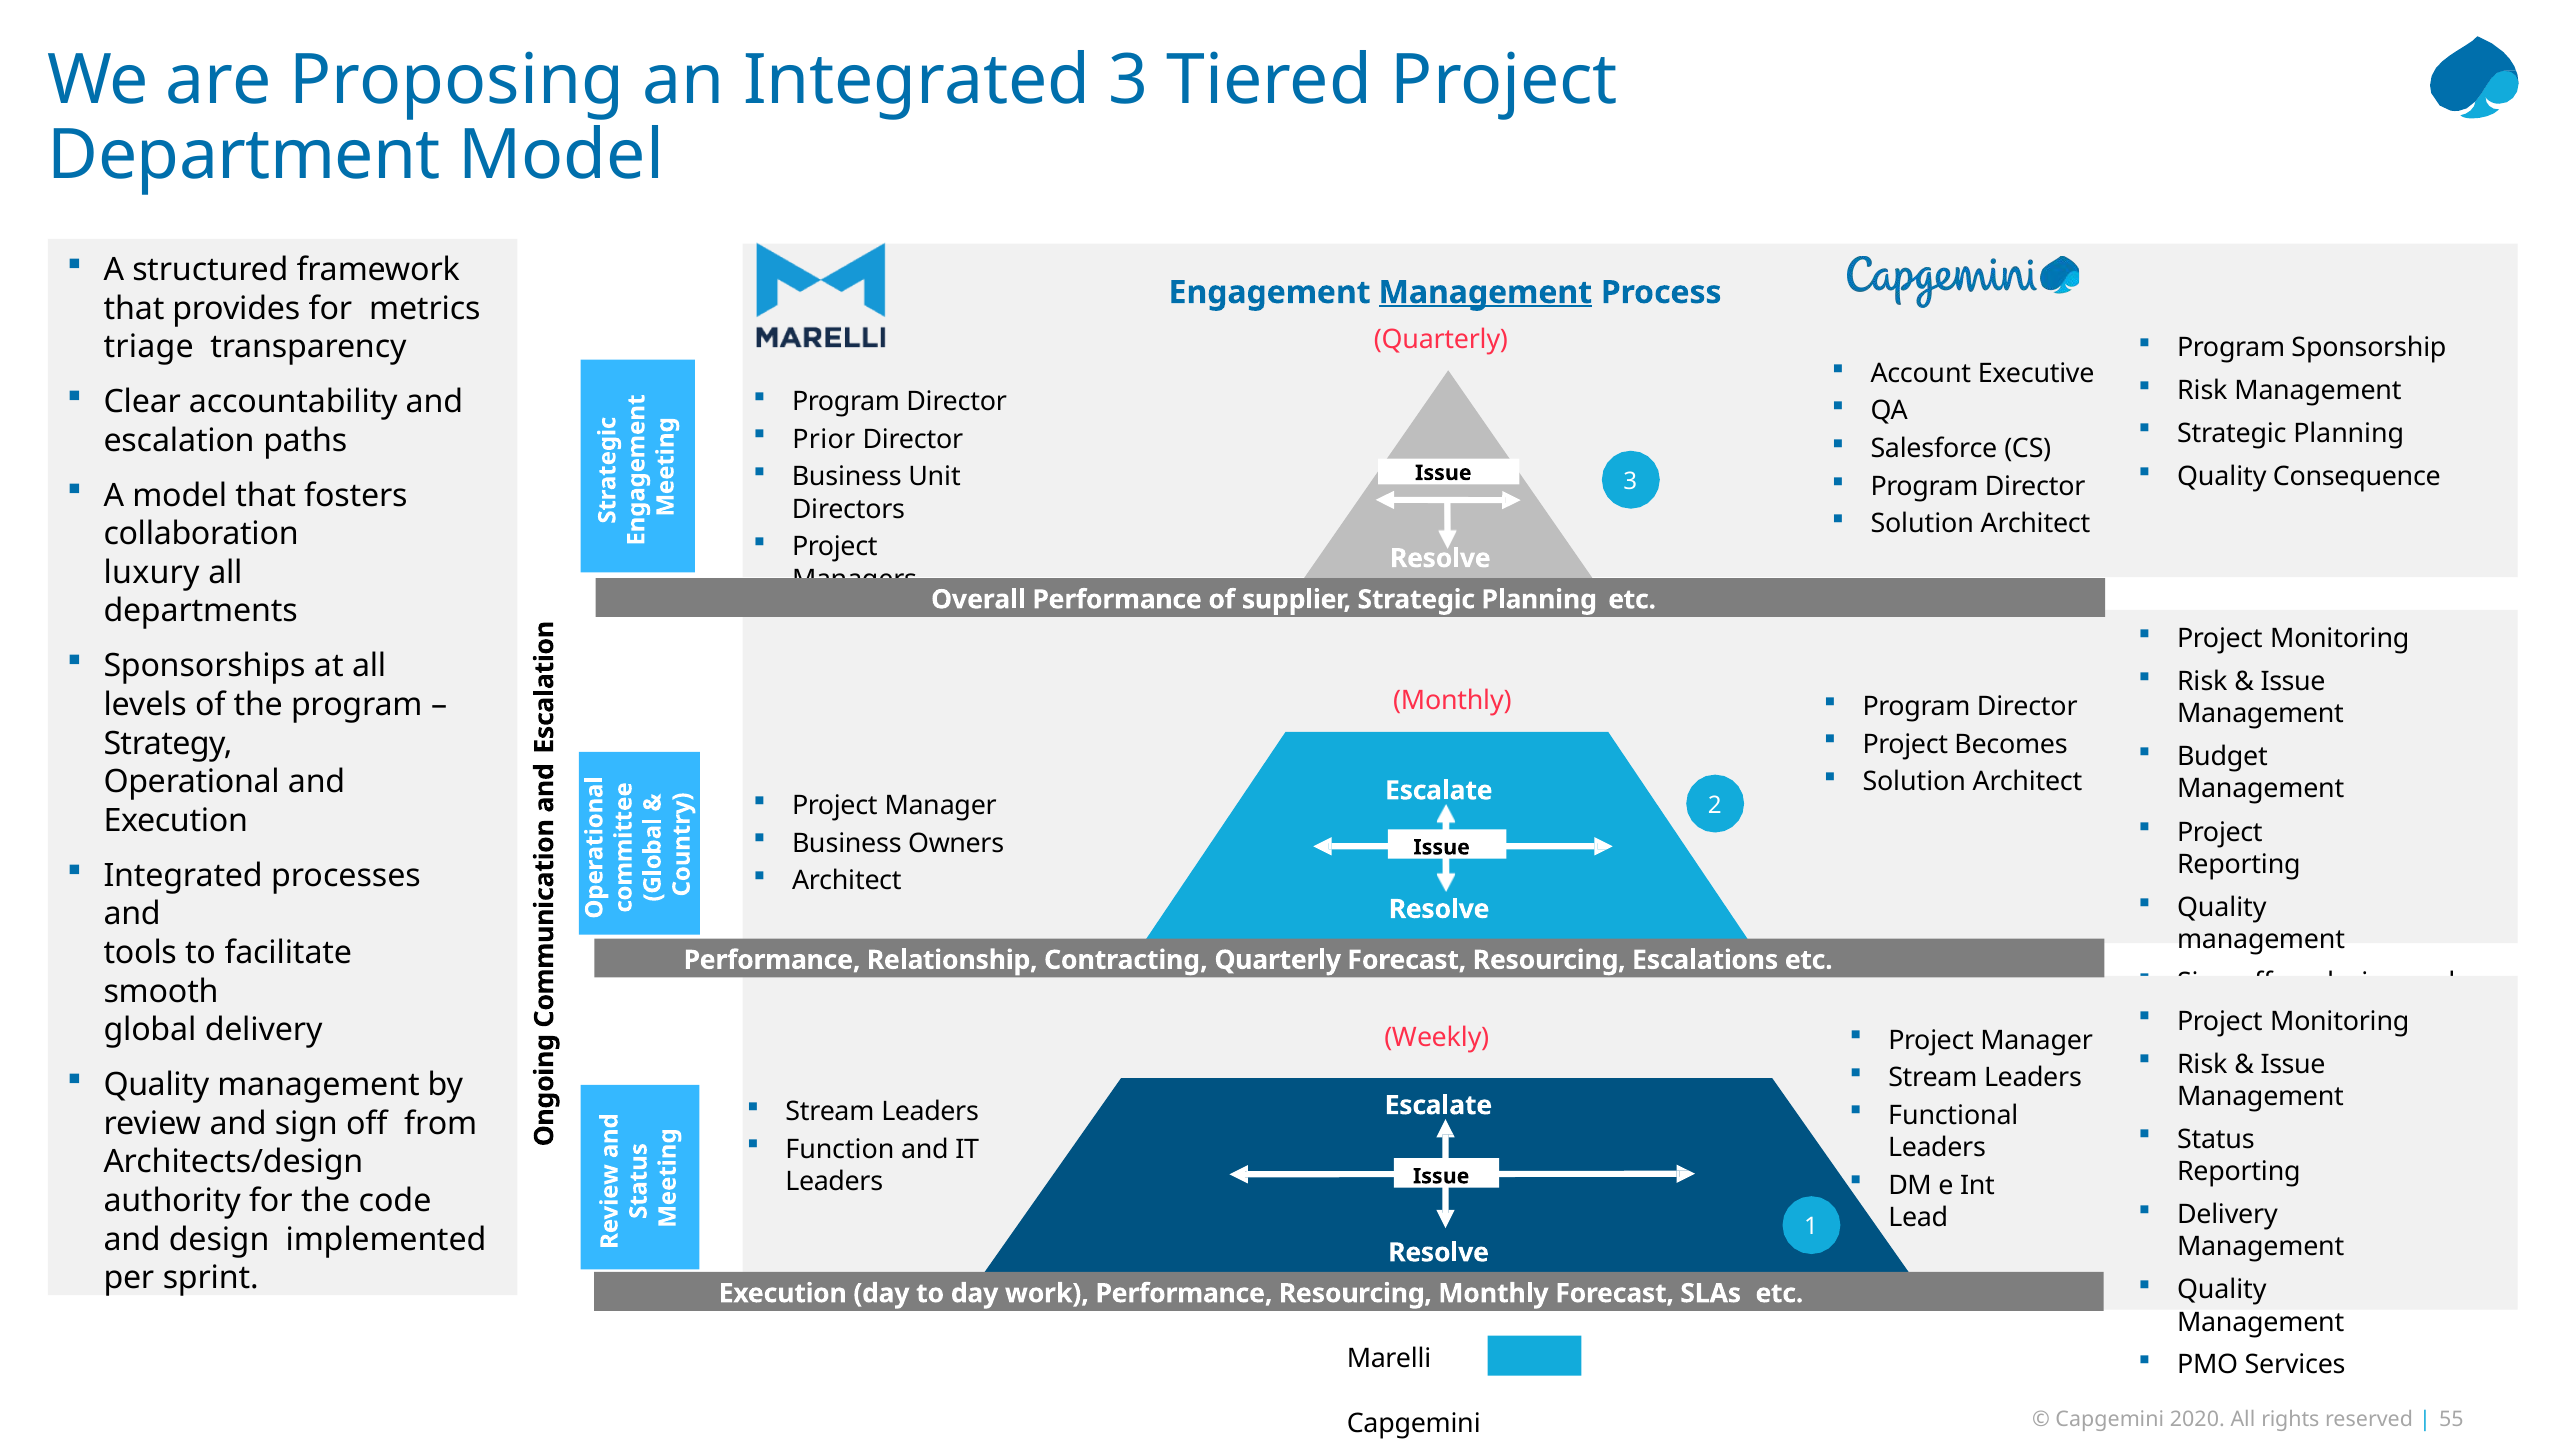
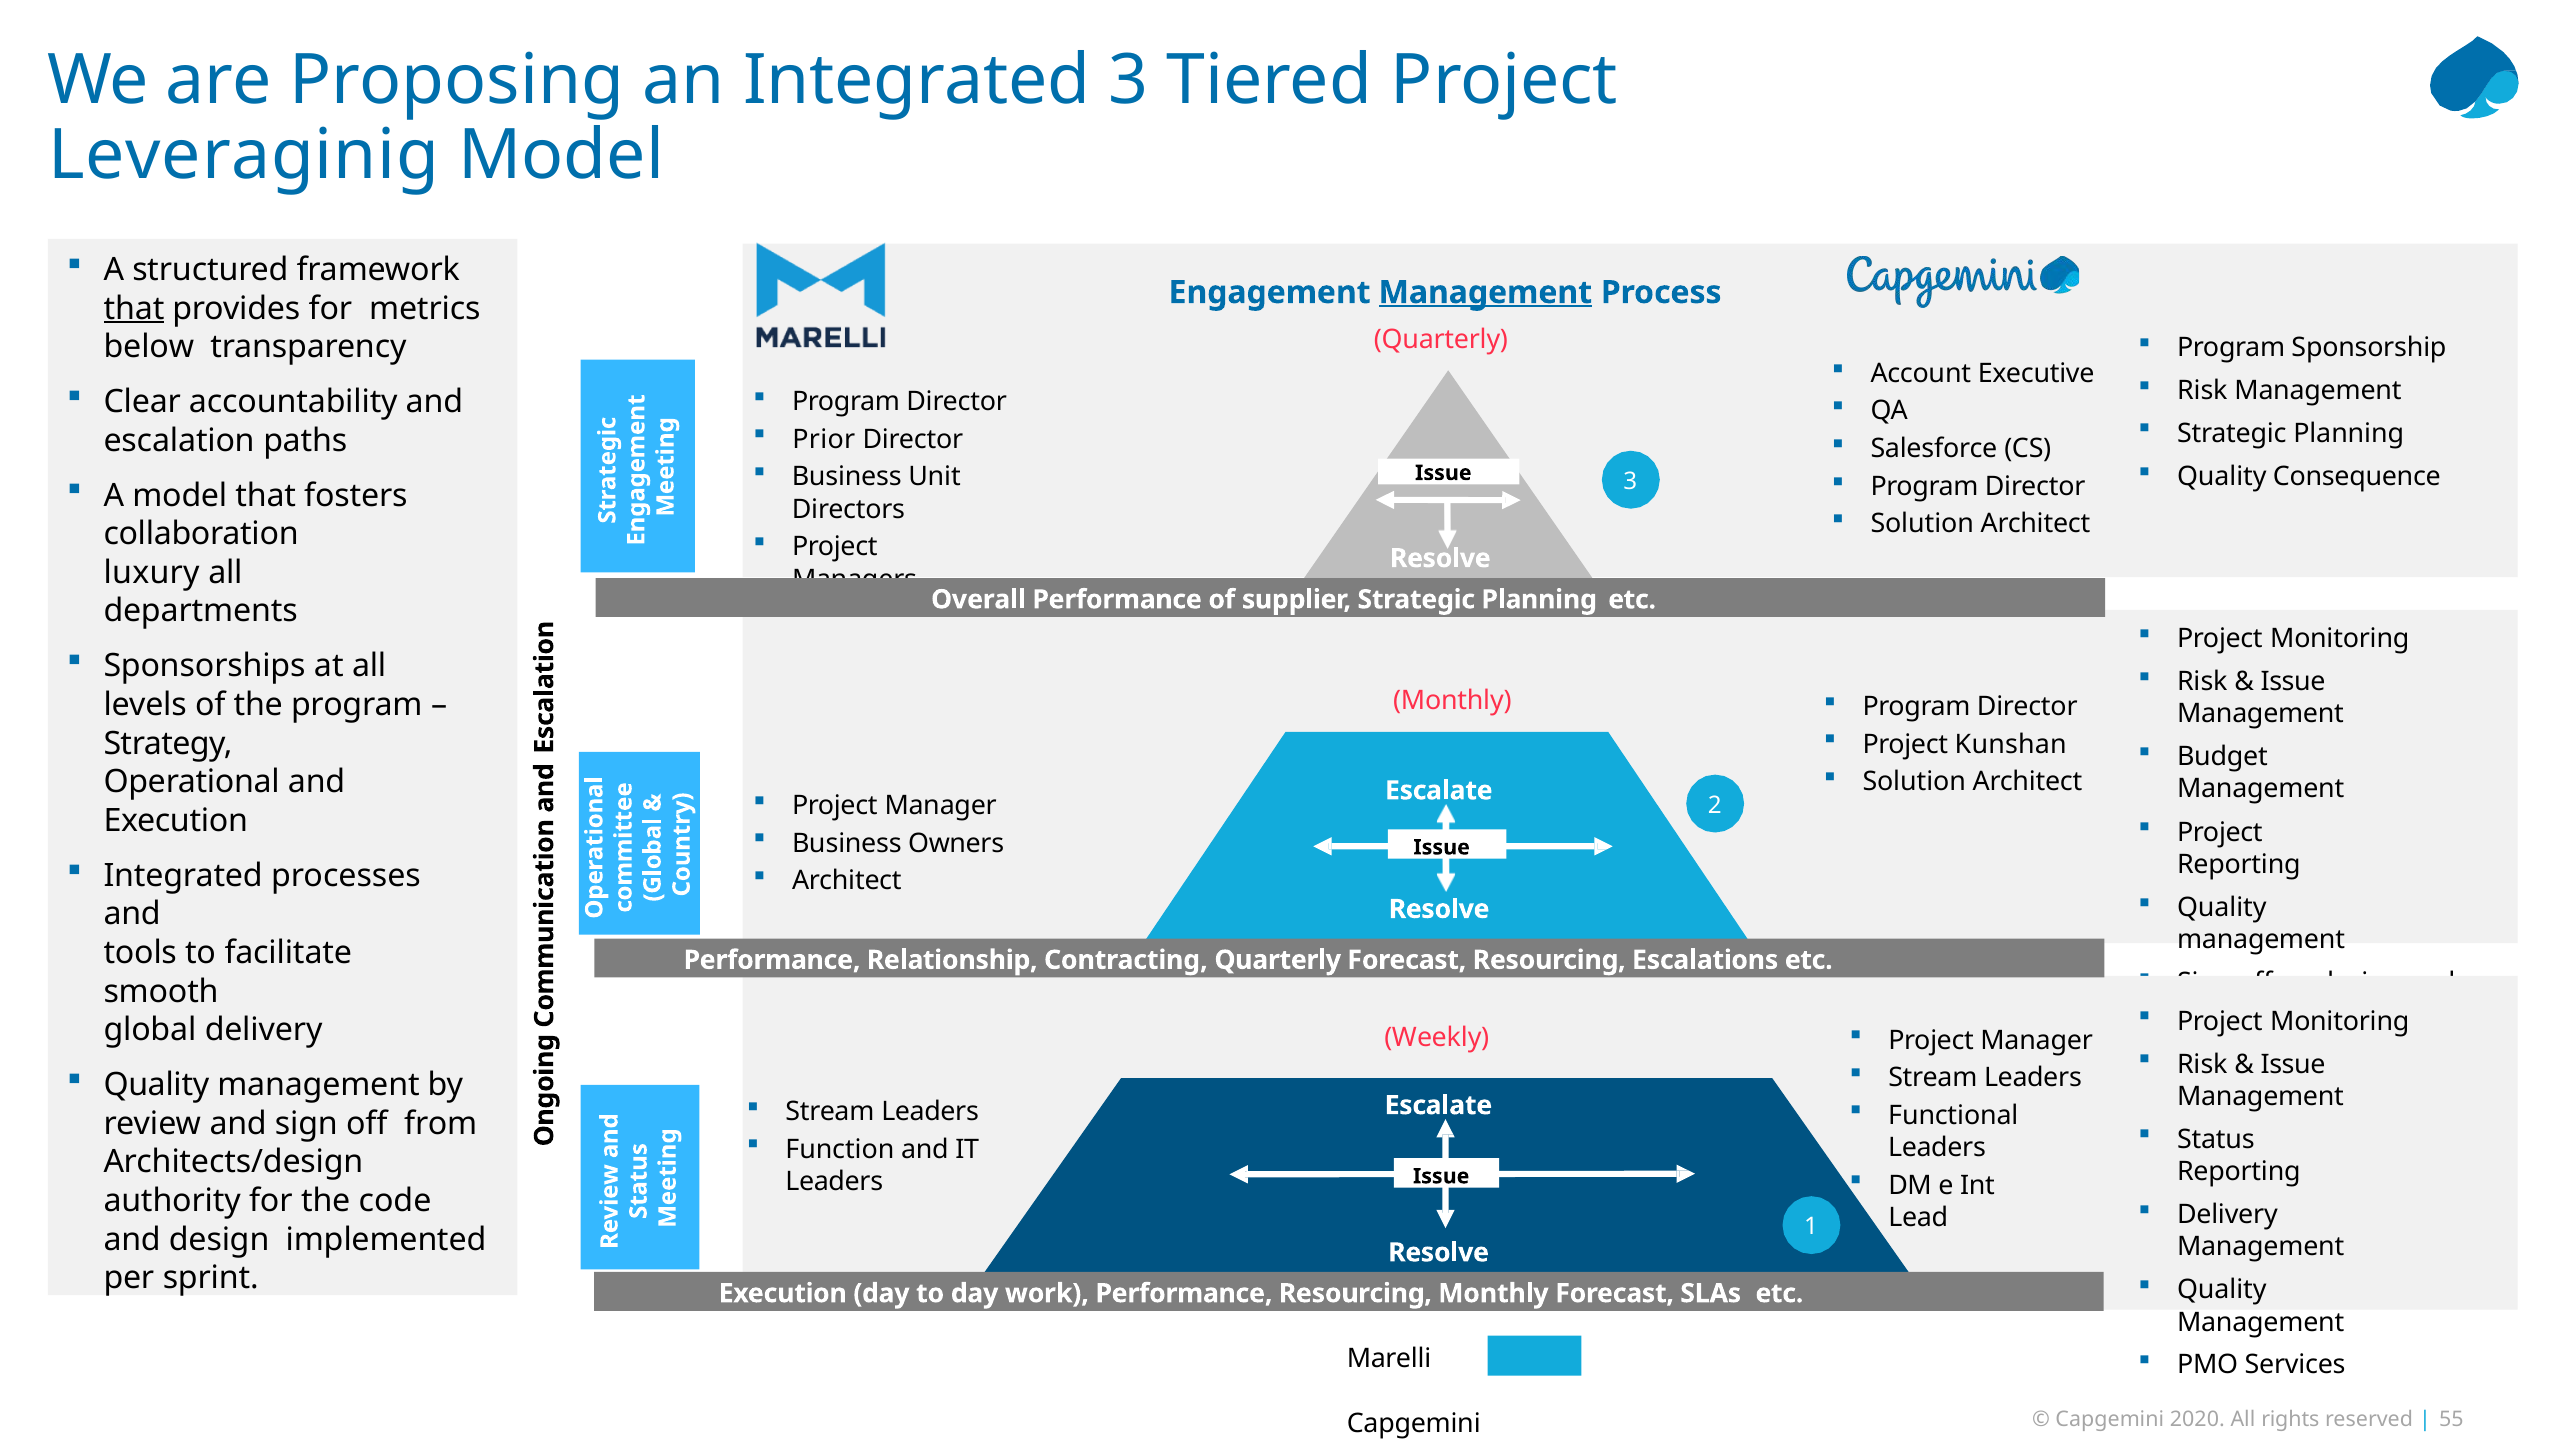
Department: Department -> Leveraginig (244, 156)
that underline: none -> present (134, 309)
triage: triage -> below (149, 347)
Becomes: Becomes -> Kunshan (2011, 744)
